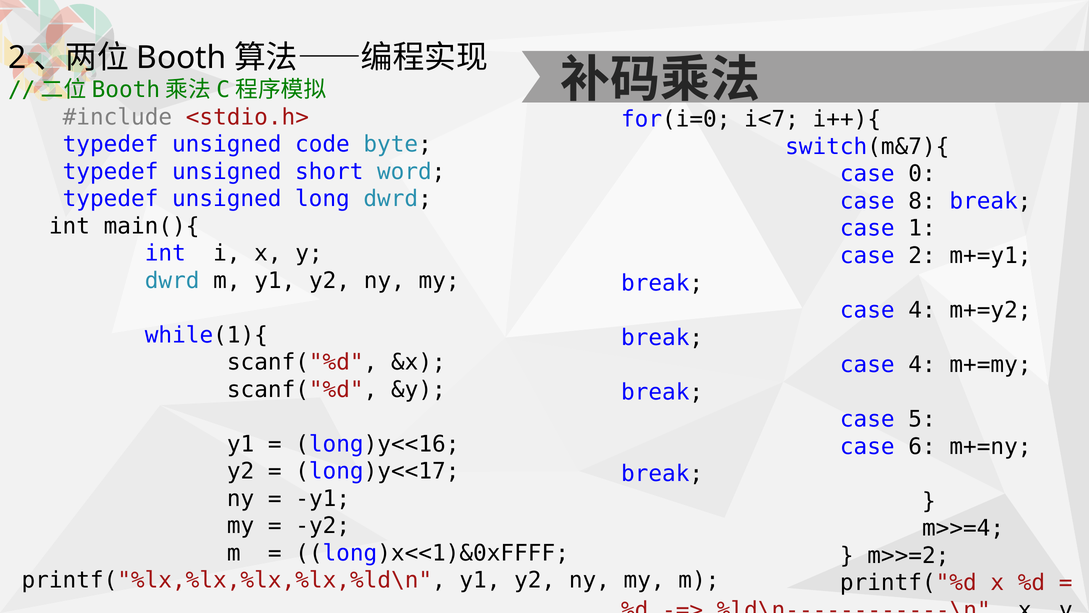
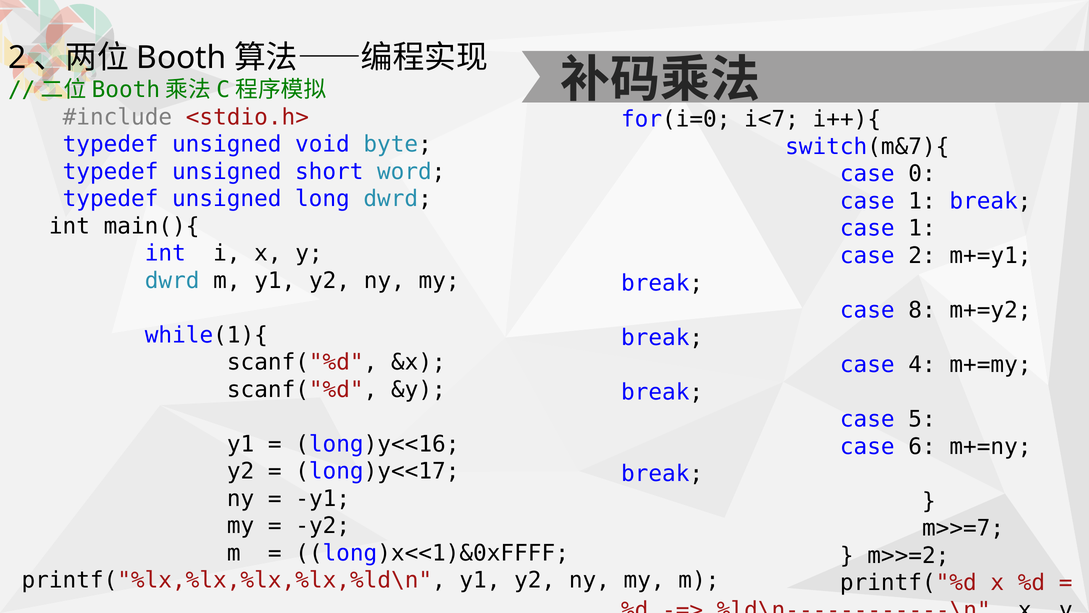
code: code -> void (322, 144)
8: 8 -> 1 (922, 201)
4: 4 -> 8 (922, 310)
m>>=4: m>>=4 -> m>>=7 (963, 528)
